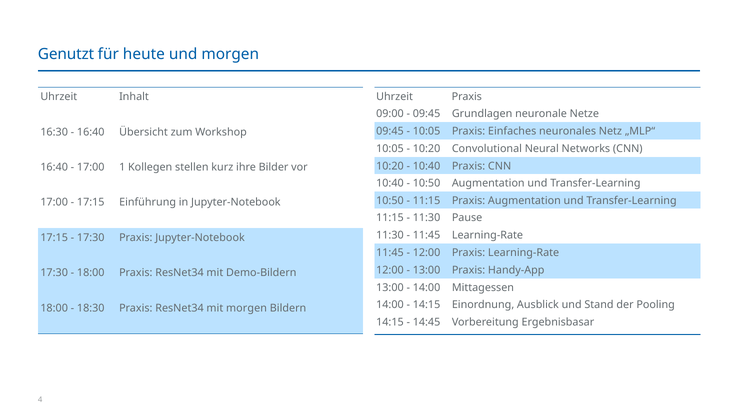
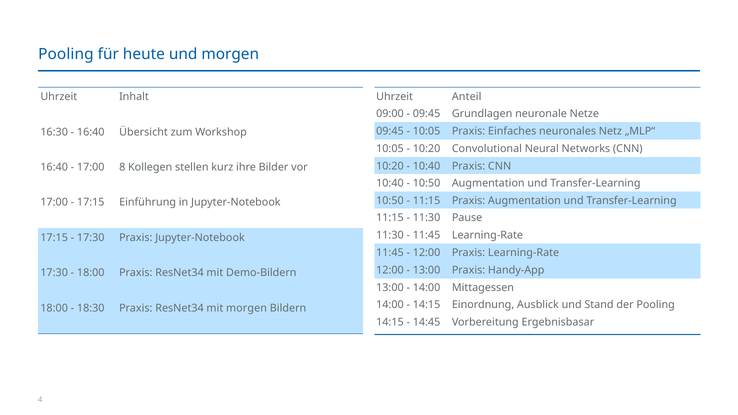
Genutzt: Genutzt -> Pooling (66, 54)
Uhrzeit Praxis: Praxis -> Anteil (467, 97)
1: 1 -> 8 (122, 167)
